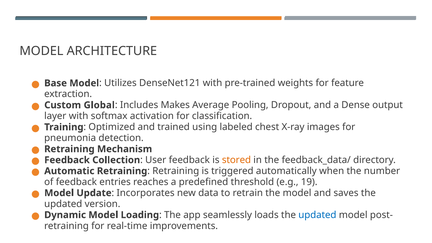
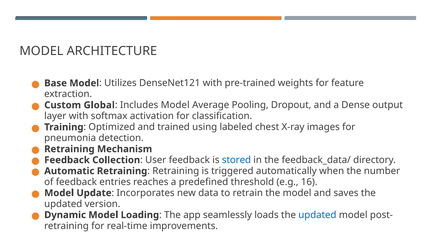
Includes Makes: Makes -> Model (175, 105)
stored colour: orange -> blue (236, 160)
19: 19 -> 16 (309, 182)
